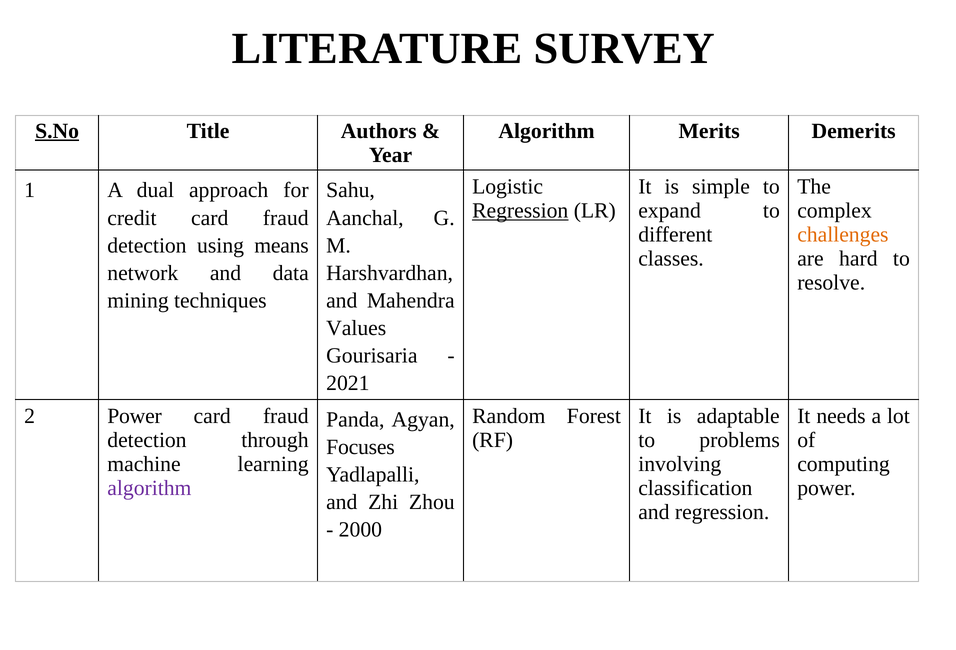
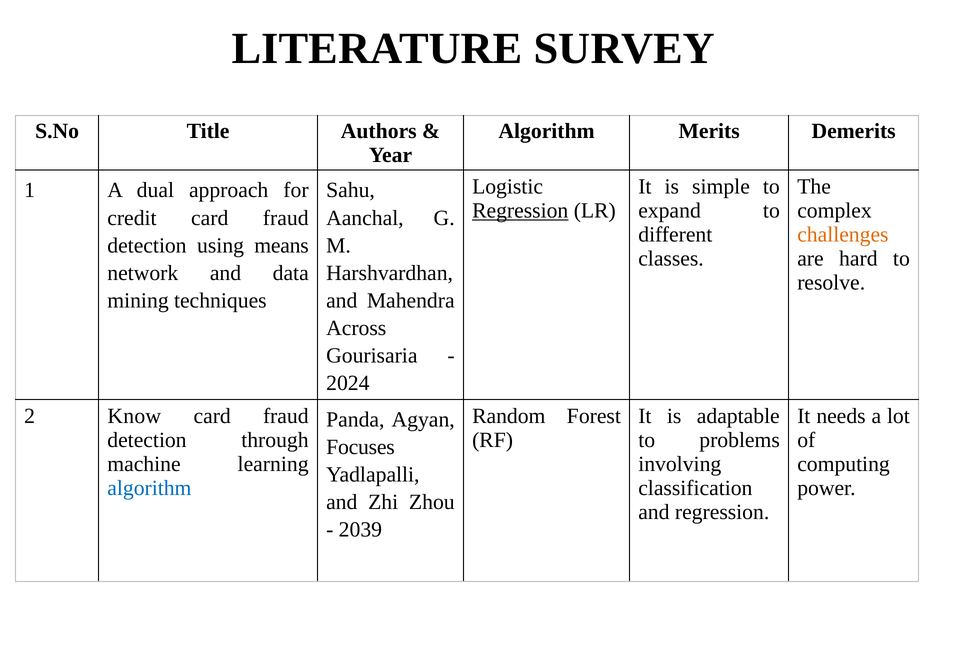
S.No underline: present -> none (57, 131)
Values: Values -> Across (356, 328)
2021: 2021 -> 2024 (348, 384)
2 Power: Power -> Know (134, 416)
algorithm colour: purple -> blue (149, 488)
2000: 2000 -> 2039 (360, 530)
